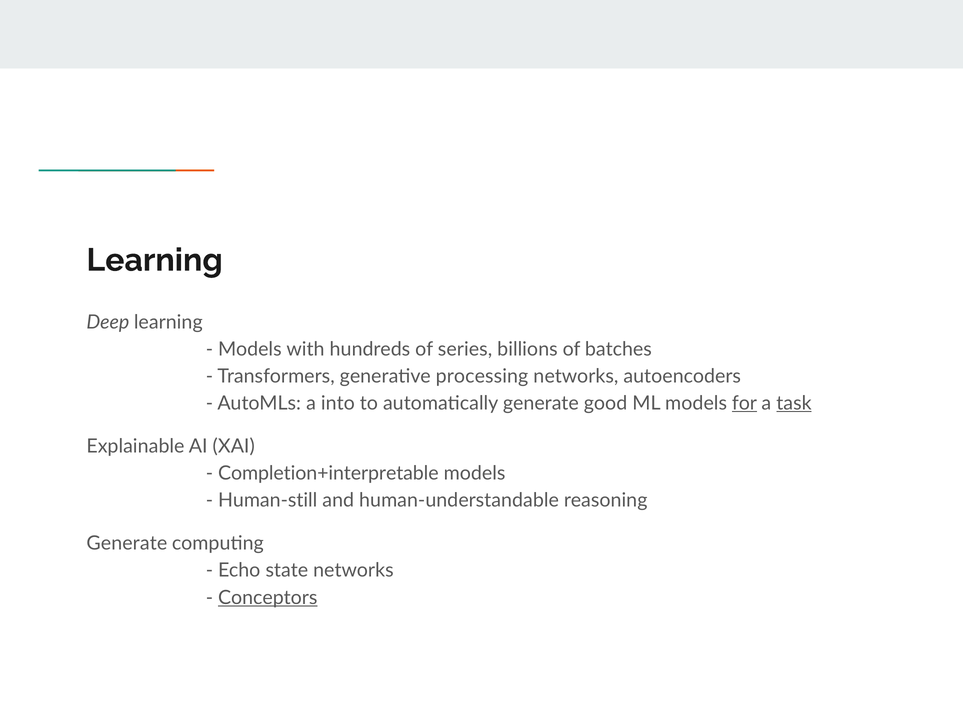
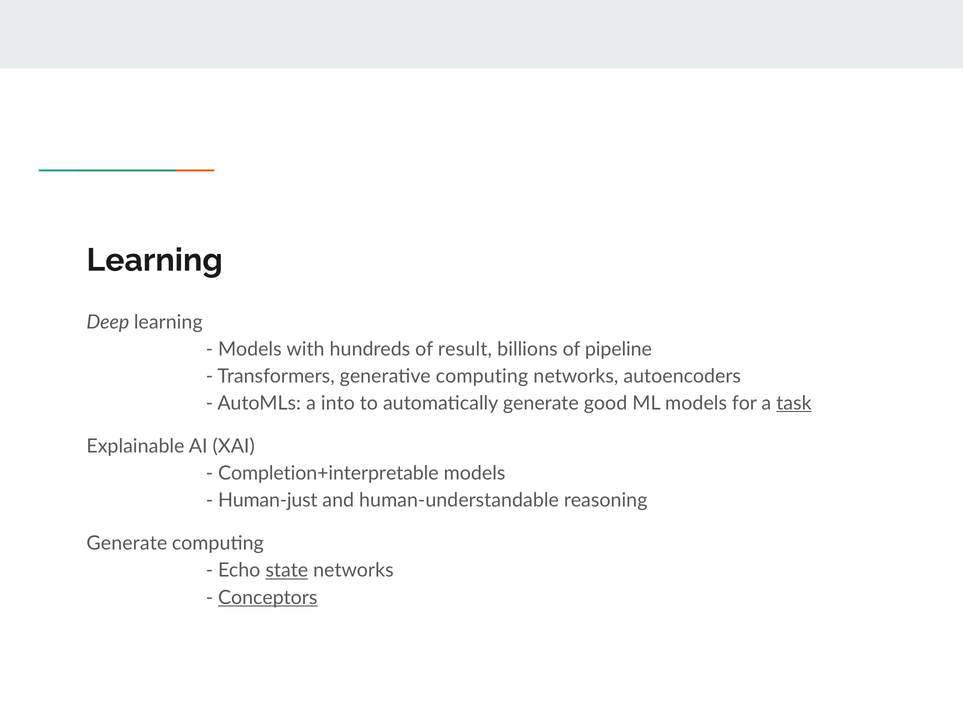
series: series -> result (465, 349)
batches: batches -> pipeline (618, 349)
generative processing: processing -> computing (482, 376)
for underline: present -> none (744, 403)
Human-still: Human-still -> Human-just (268, 501)
state underline: none -> present (287, 571)
